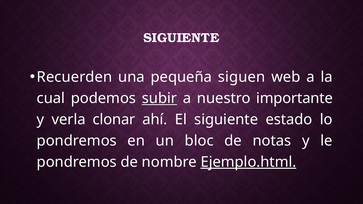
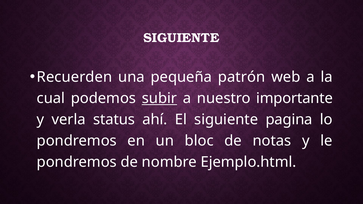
siguen: siguen -> patrón (242, 77)
clonar: clonar -> status (114, 120)
estado: estado -> pagina (289, 120)
Ejemplo.html underline: present -> none (248, 162)
